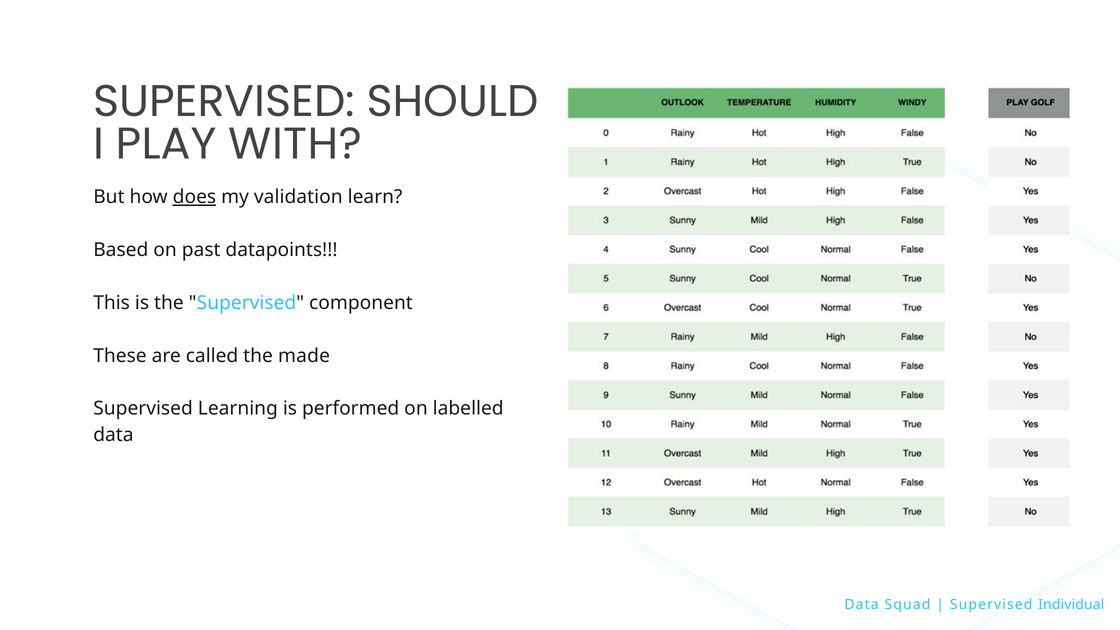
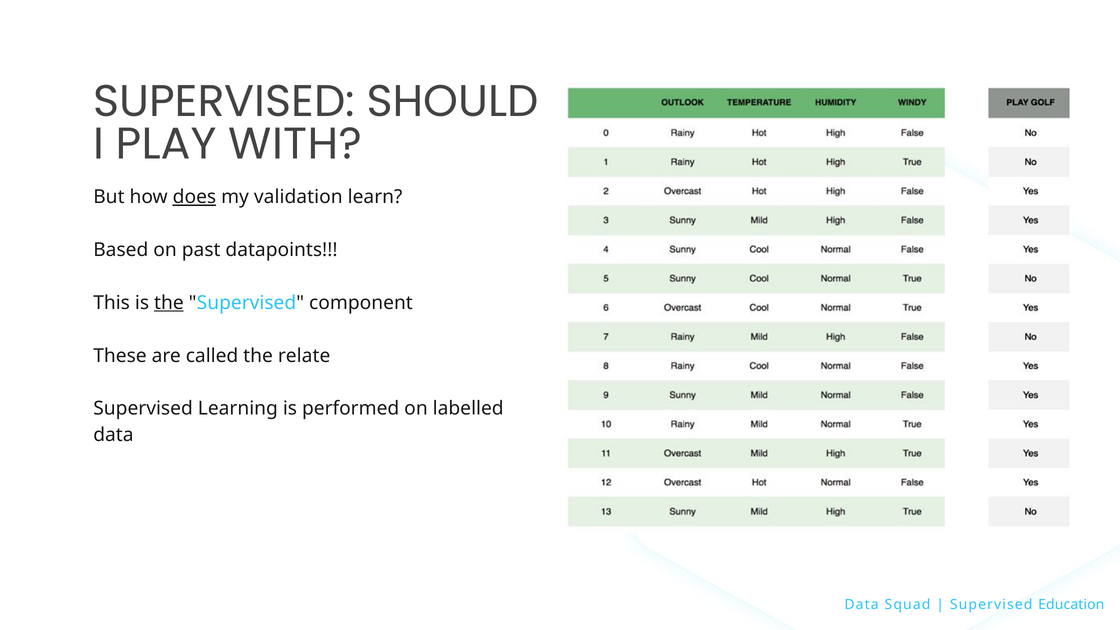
the underline: none -> present (169, 303)
made: made -> relate (304, 356)
Individual: Individual -> Education (1071, 605)
